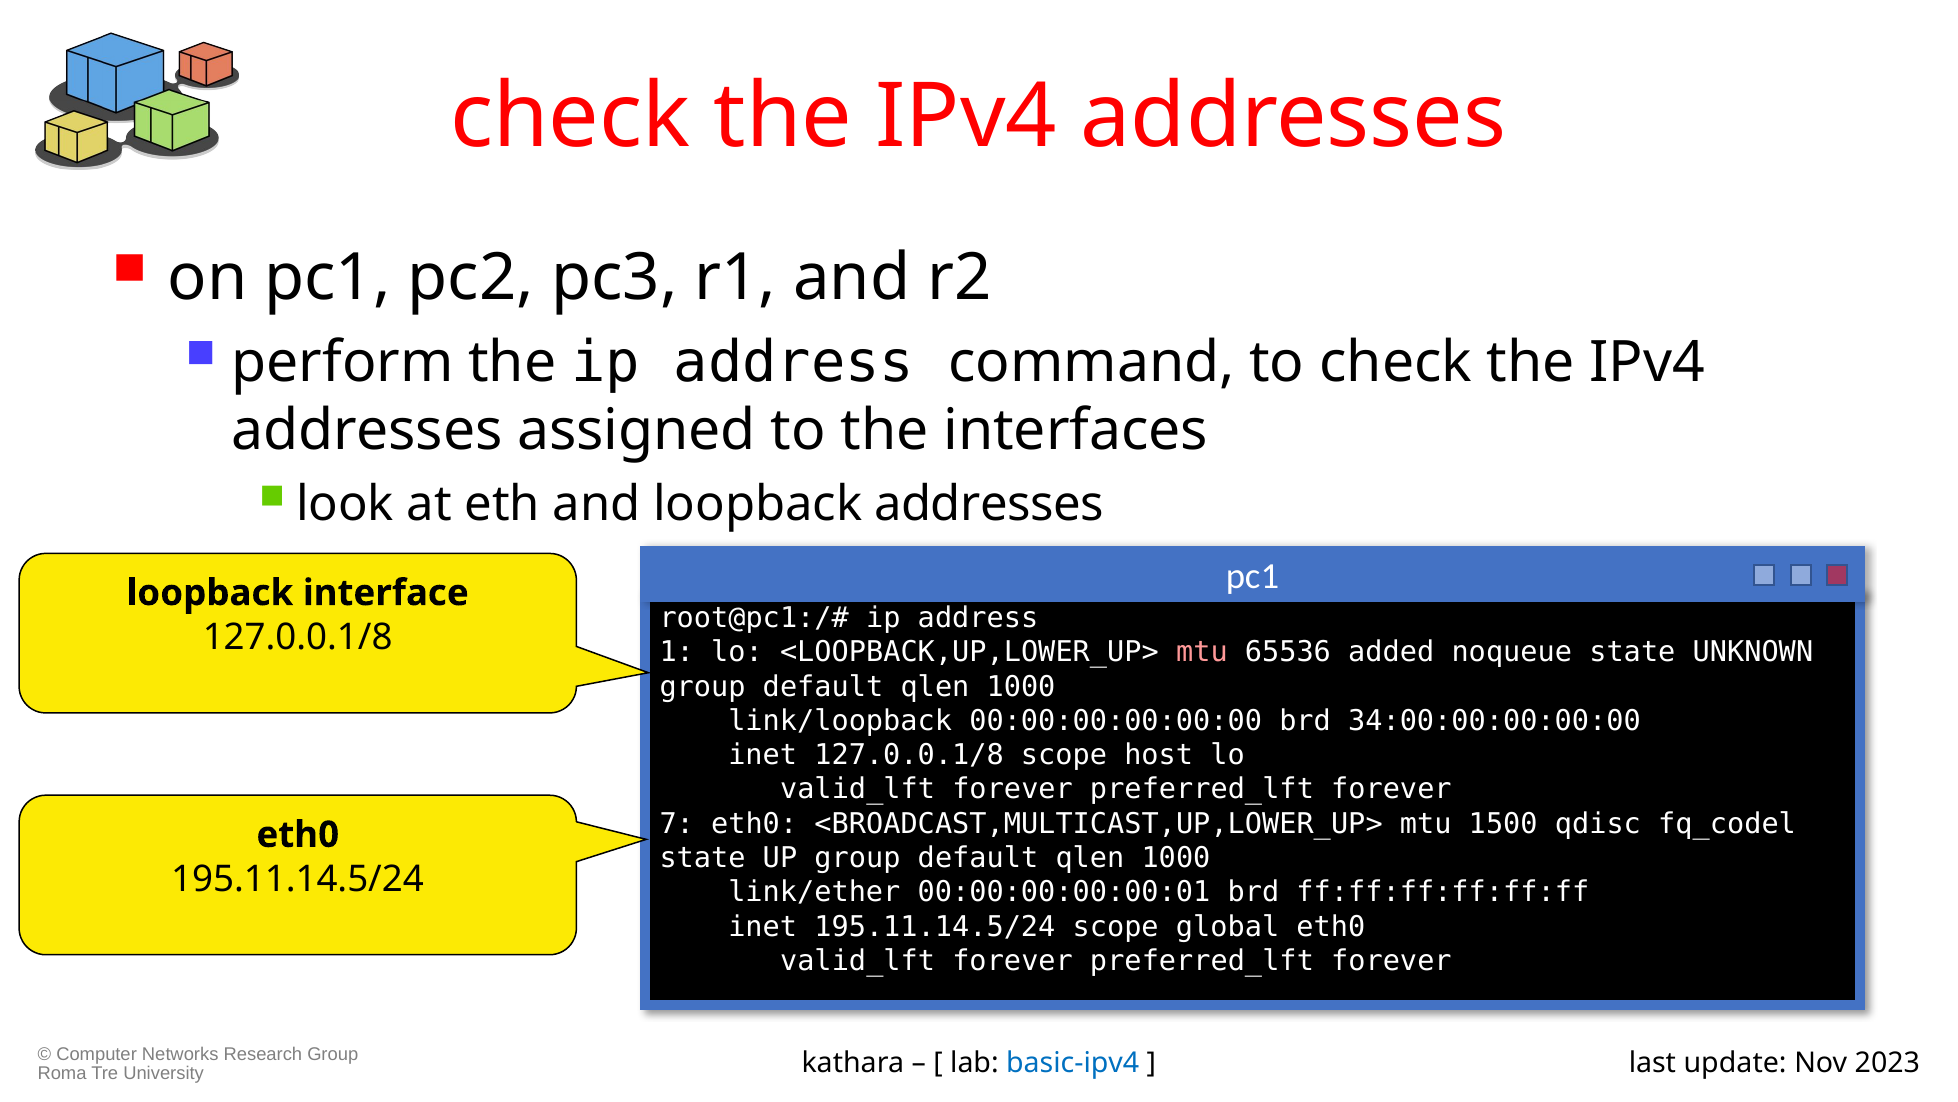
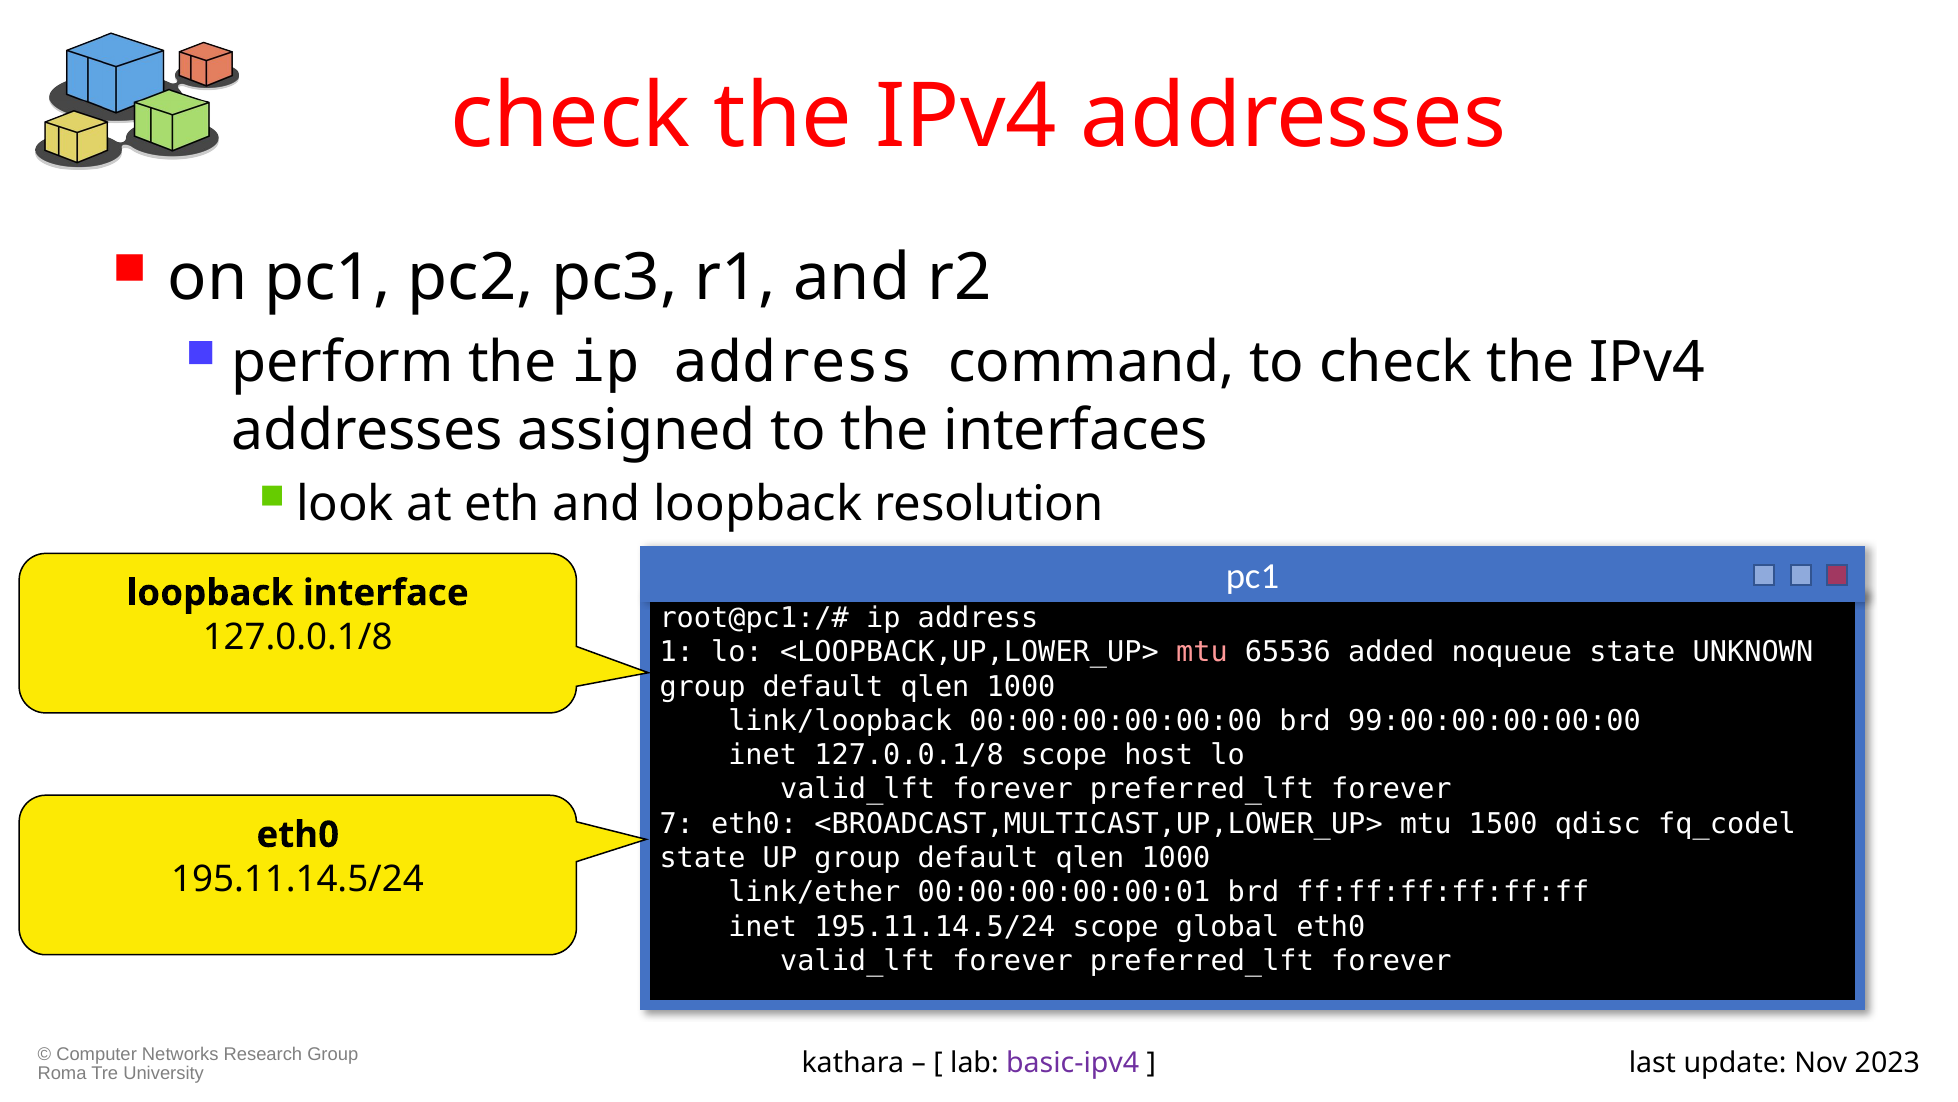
loopback addresses: addresses -> resolution (989, 504)
34:00:00:00:00:00: 34:00:00:00:00:00 -> 99:00:00:00:00:00 (1494, 721)
basic-ipv4 colour: blue -> purple (1073, 1063)
